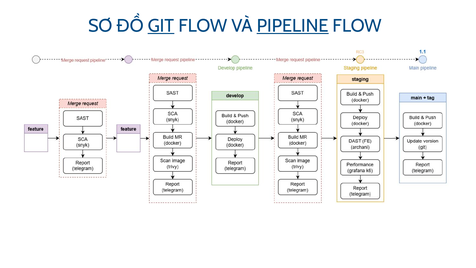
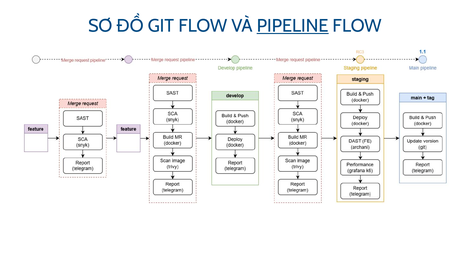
GIT underline: present -> none (161, 26)
